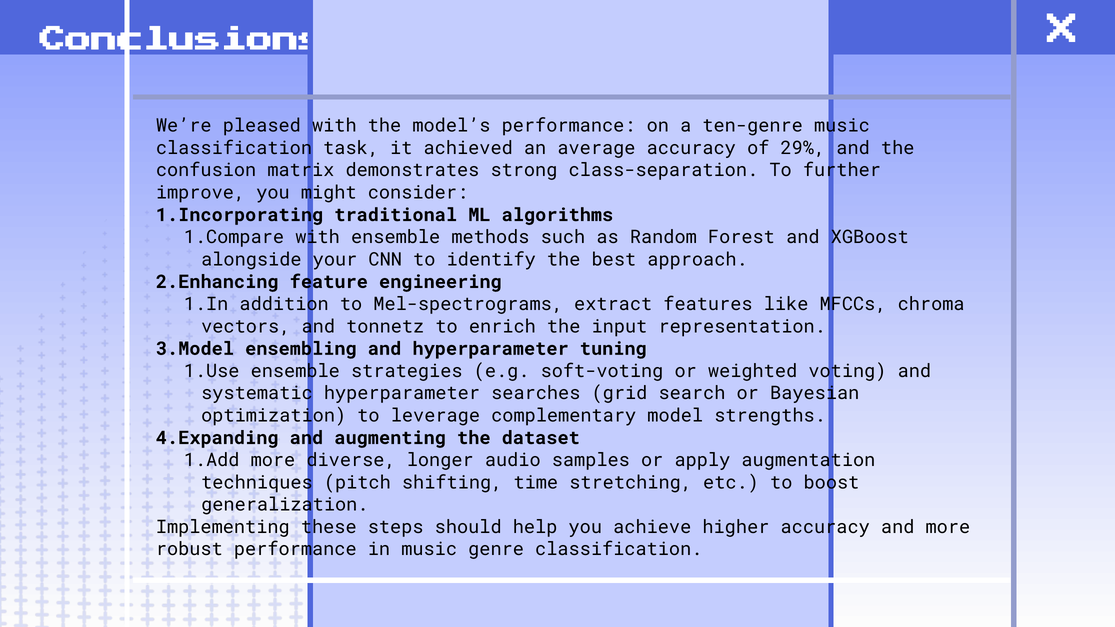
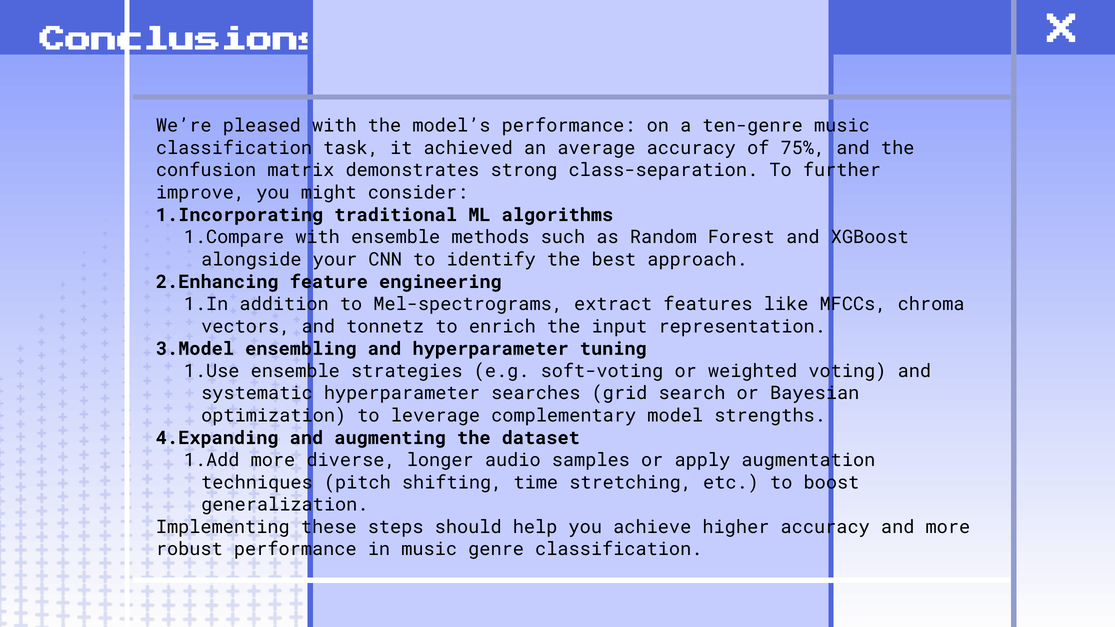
29%: 29% -> 75% (803, 148)
